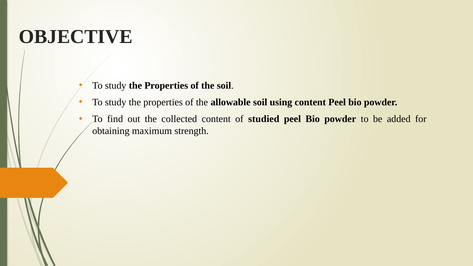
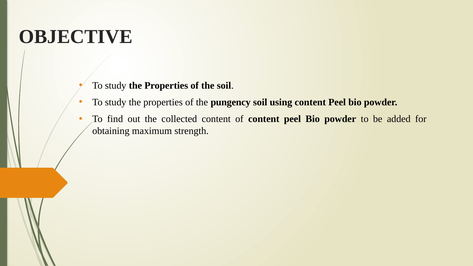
allowable: allowable -> pungency (231, 102)
of studied: studied -> content (264, 119)
